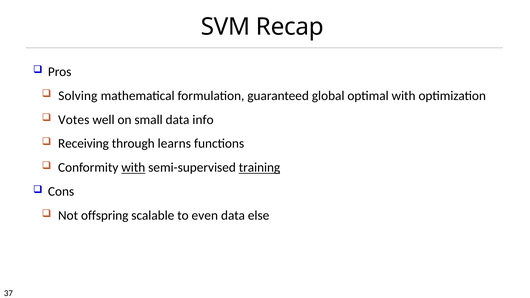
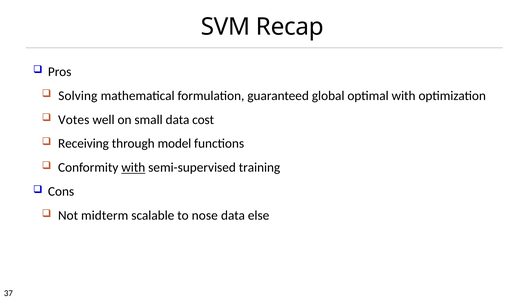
info: info -> cost (203, 120)
learns: learns -> model (174, 144)
training underline: present -> none (259, 168)
offspring: offspring -> midterm (105, 216)
even: even -> nose (205, 216)
